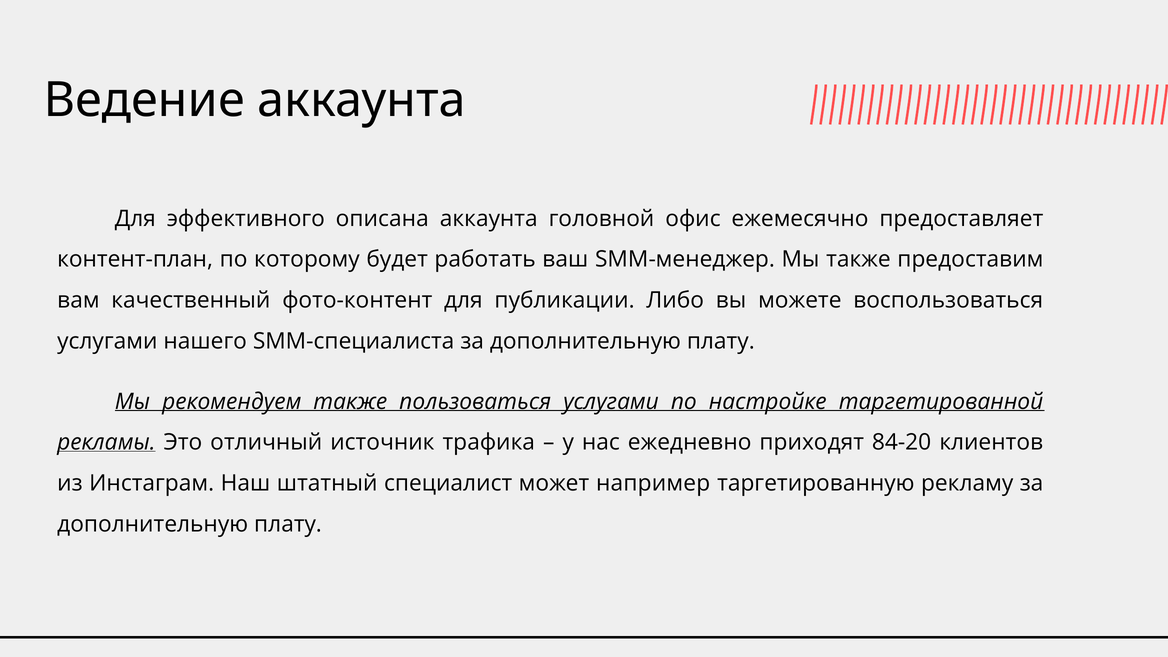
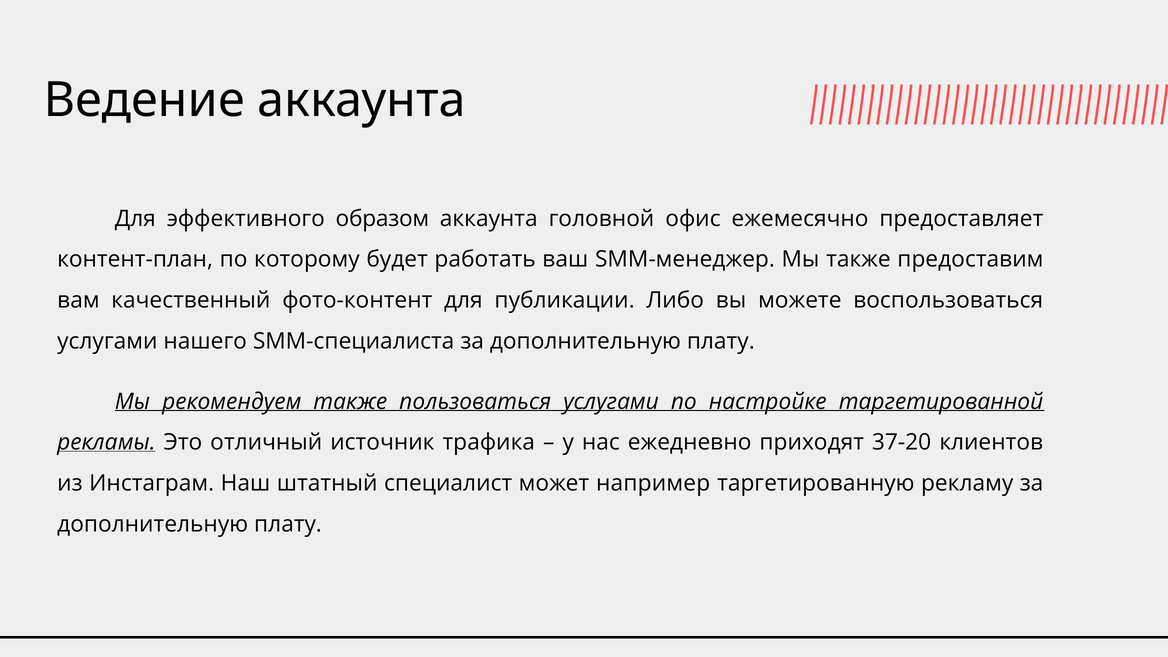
описана: описана -> образом (382, 219)
84-20: 84-20 -> 37-20 (902, 442)
